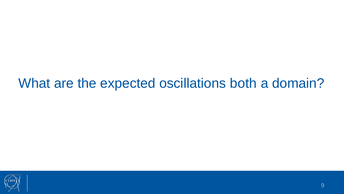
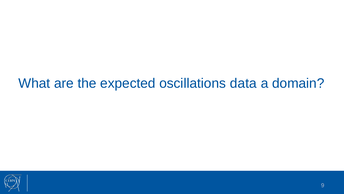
both: both -> data (243, 83)
